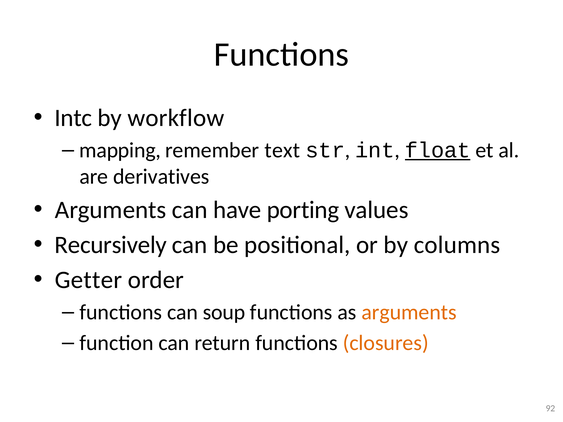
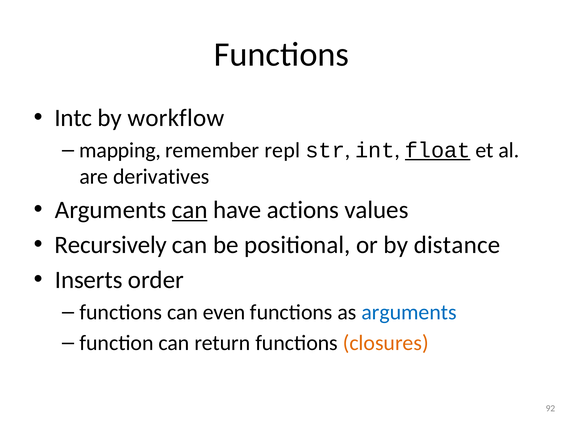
text: text -> repl (282, 150)
can underline: none -> present (190, 210)
porting: porting -> actions (303, 210)
columns: columns -> distance (457, 245)
Getter: Getter -> Inserts (89, 280)
soup: soup -> even (224, 313)
arguments colour: orange -> blue (409, 313)
